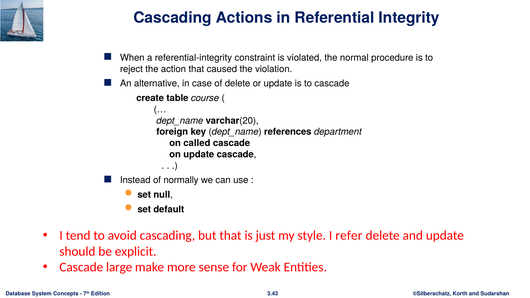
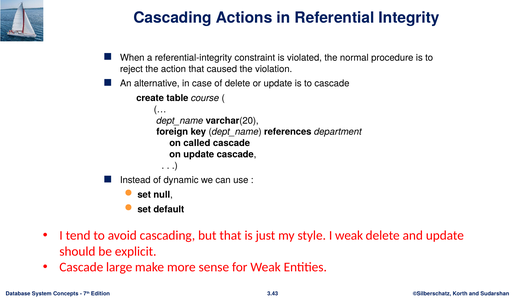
normally: normally -> dynamic (181, 180)
I refer: refer -> weak (349, 236)
